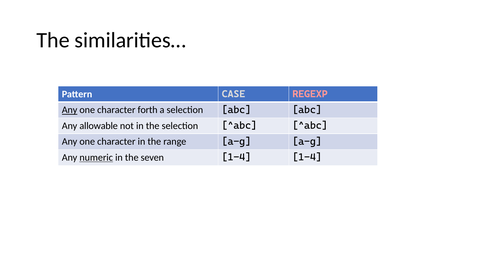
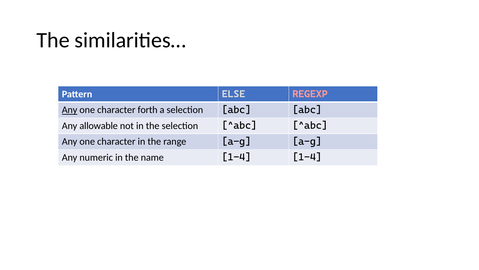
CASE: CASE -> ELSE (233, 94)
numeric underline: present -> none (96, 157)
seven: seven -> name (152, 157)
